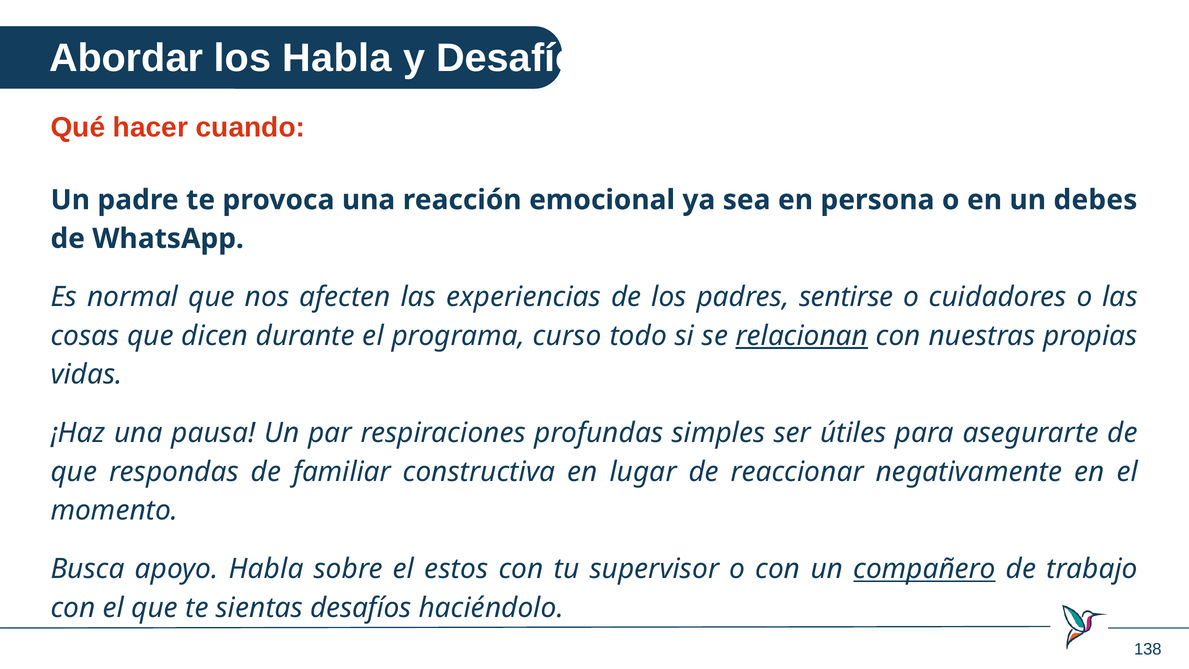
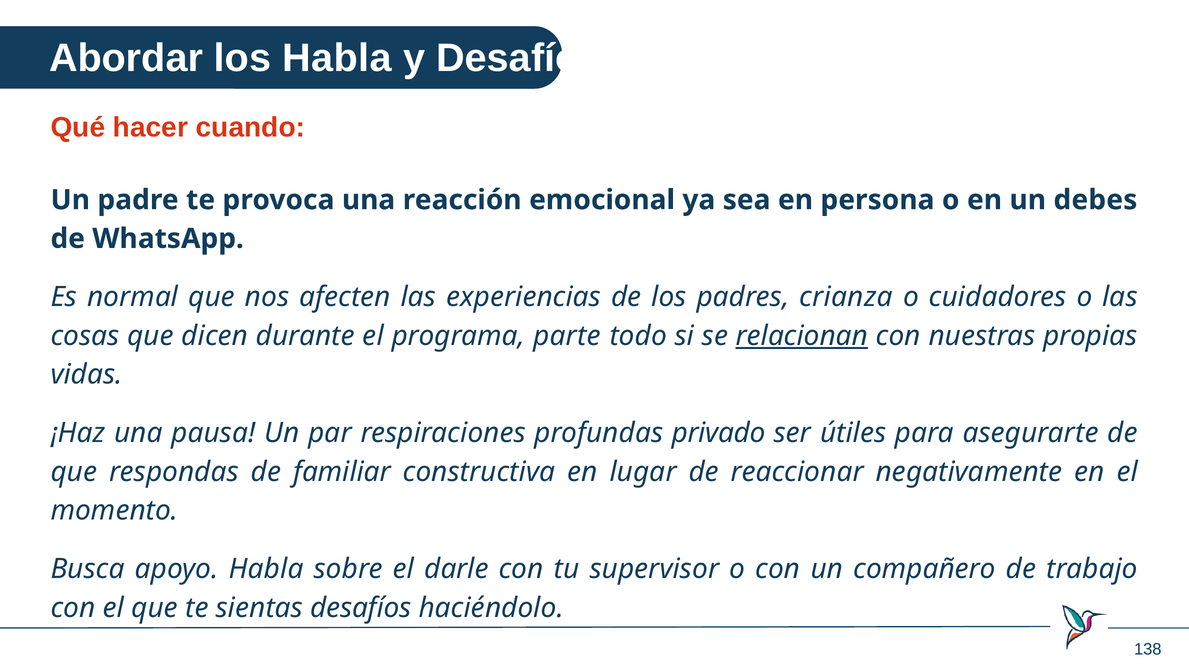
sentirse: sentirse -> crianza (846, 297)
curso: curso -> parte (567, 336)
simples: simples -> privado (719, 433)
estos: estos -> darle (457, 569)
compañero underline: present -> none (925, 569)
